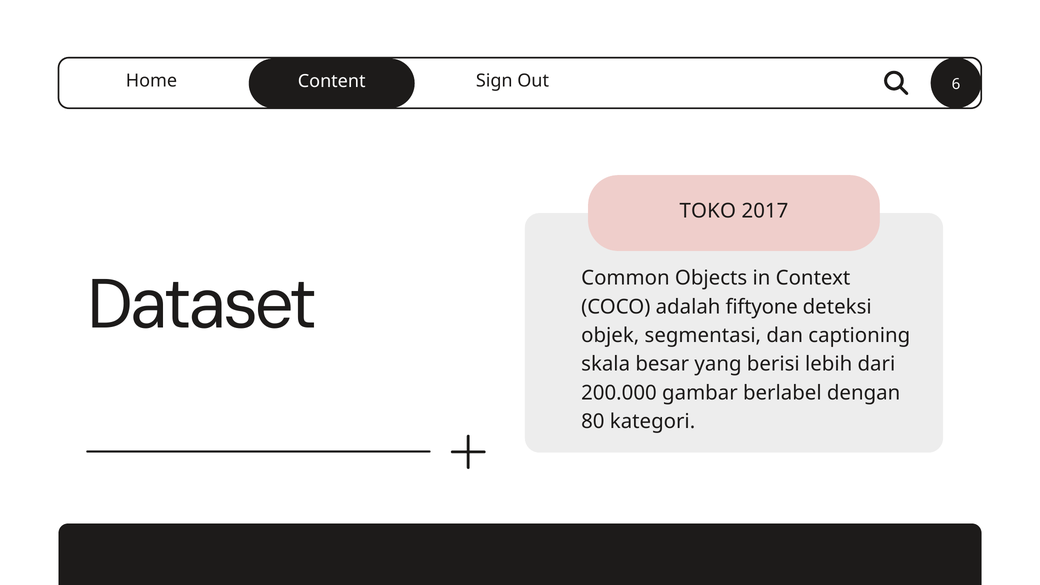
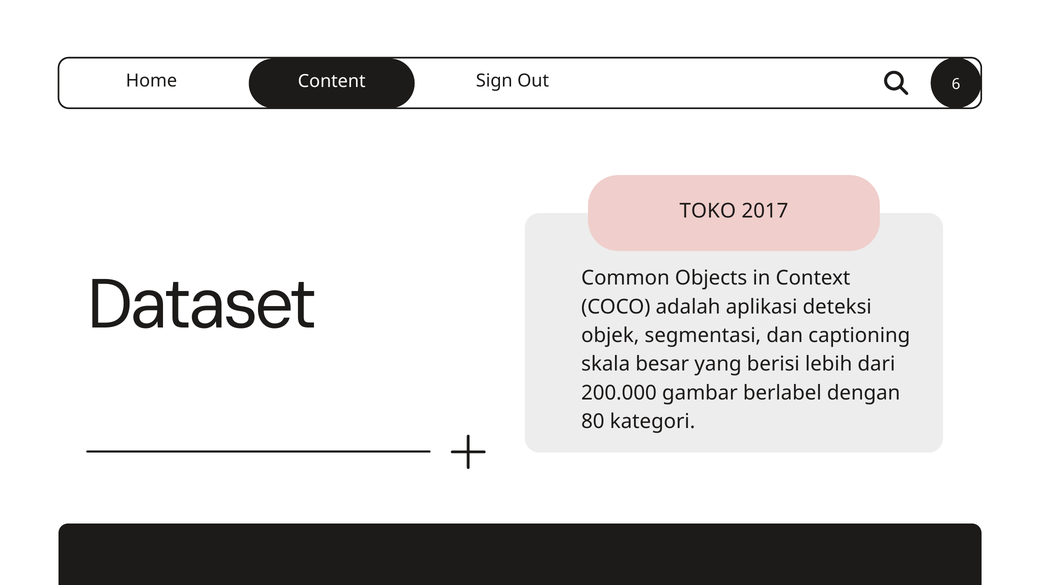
fiftyone: fiftyone -> aplikasi (762, 307)
